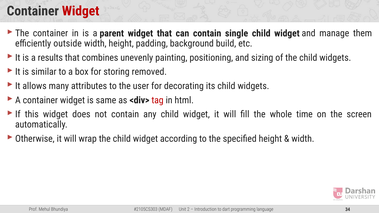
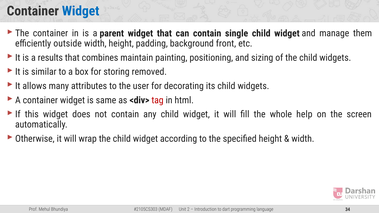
Widget colour: red -> blue (81, 11)
build: build -> front (226, 44)
unevenly: unevenly -> maintain (137, 58)
time: time -> help (304, 114)
